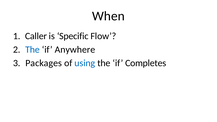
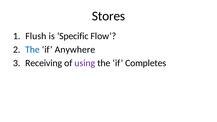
When: When -> Stores (109, 16)
Caller: Caller -> Flush (36, 36)
Packages: Packages -> Receiving (44, 63)
using colour: blue -> purple (85, 63)
